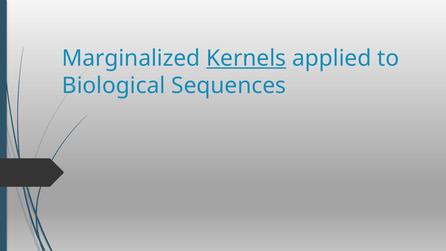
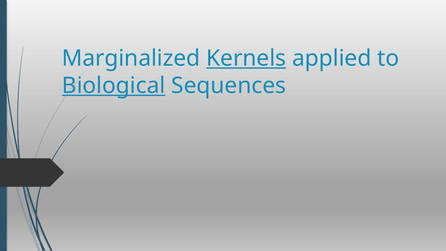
Biological underline: none -> present (114, 86)
